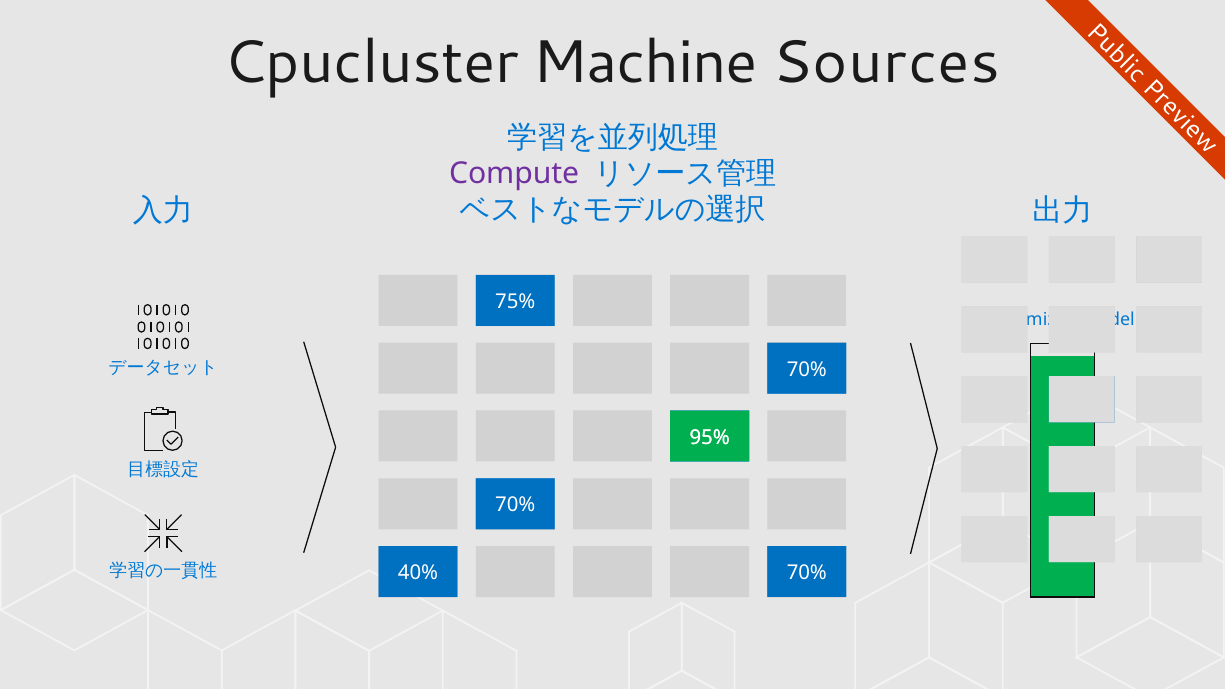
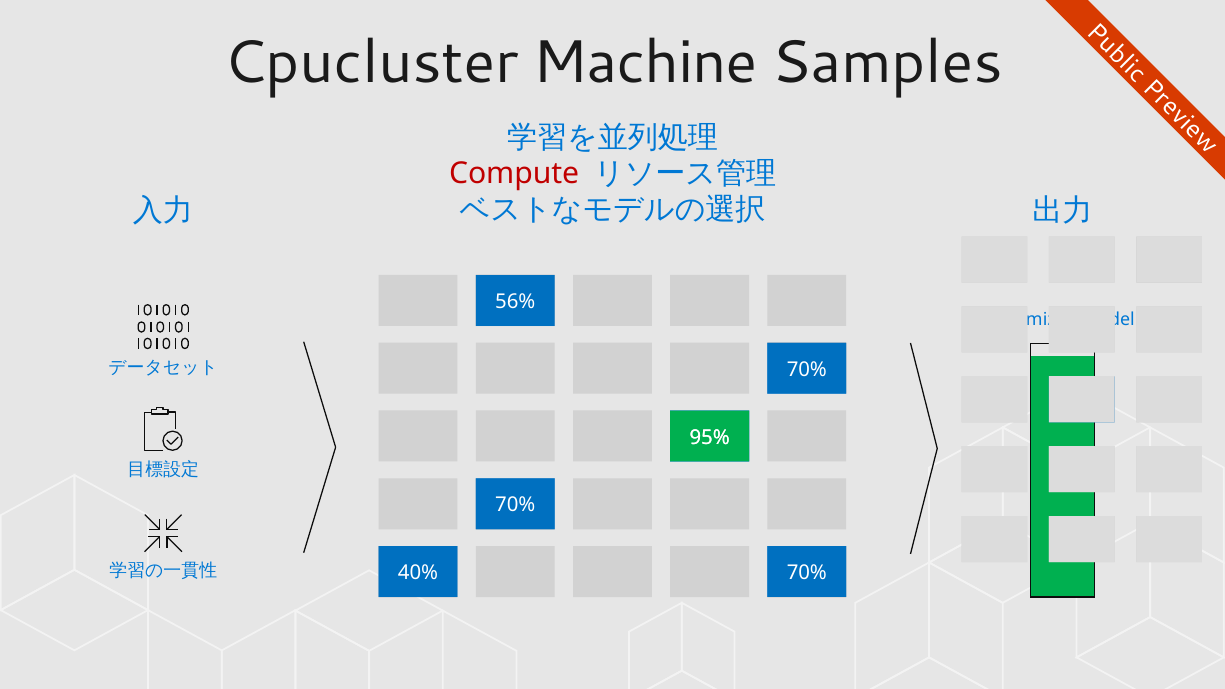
Sources: Sources -> Samples (887, 63)
Compute colour: purple -> red (514, 174)
75%: 75% -> 56% (515, 302)
